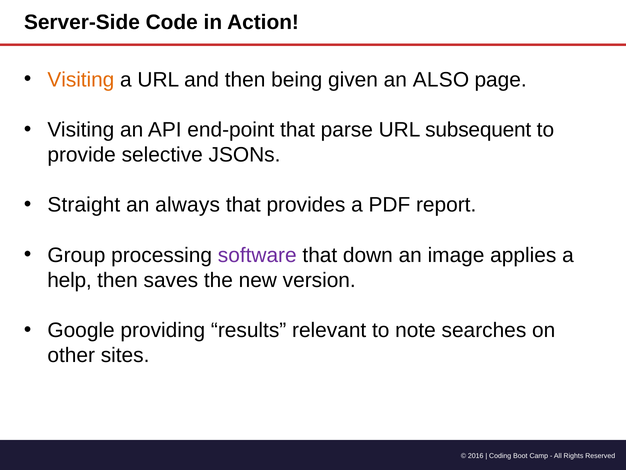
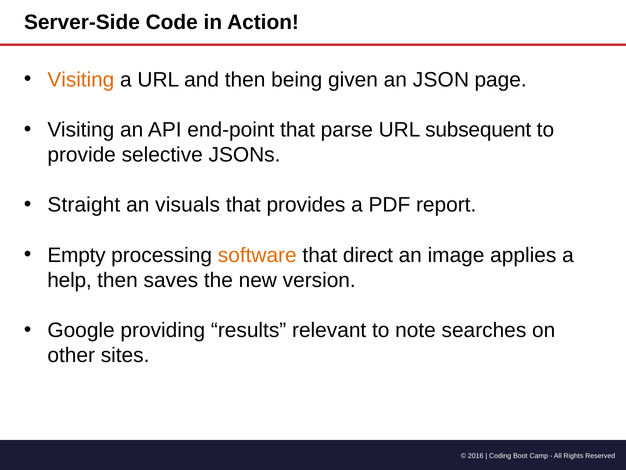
ALSO: ALSO -> JSON (441, 80)
always: always -> visuals (188, 205)
Group: Group -> Empty (77, 255)
software colour: purple -> orange (257, 255)
down: down -> direct (368, 255)
